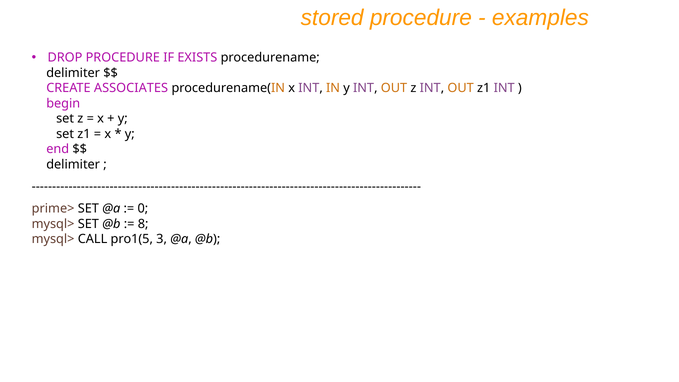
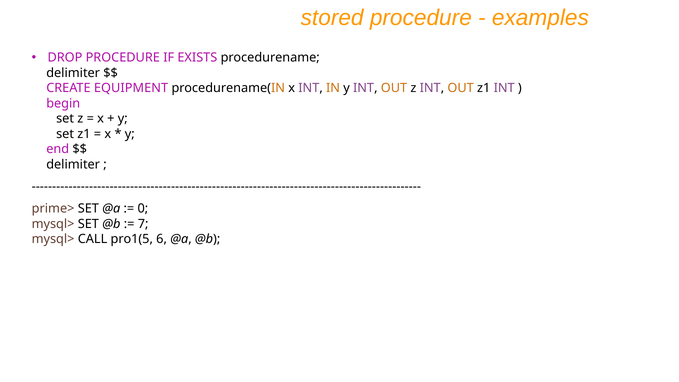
ASSOCIATES: ASSOCIATES -> EQUIPMENT (131, 88)
8: 8 -> 7 (143, 224)
3: 3 -> 6 (162, 239)
